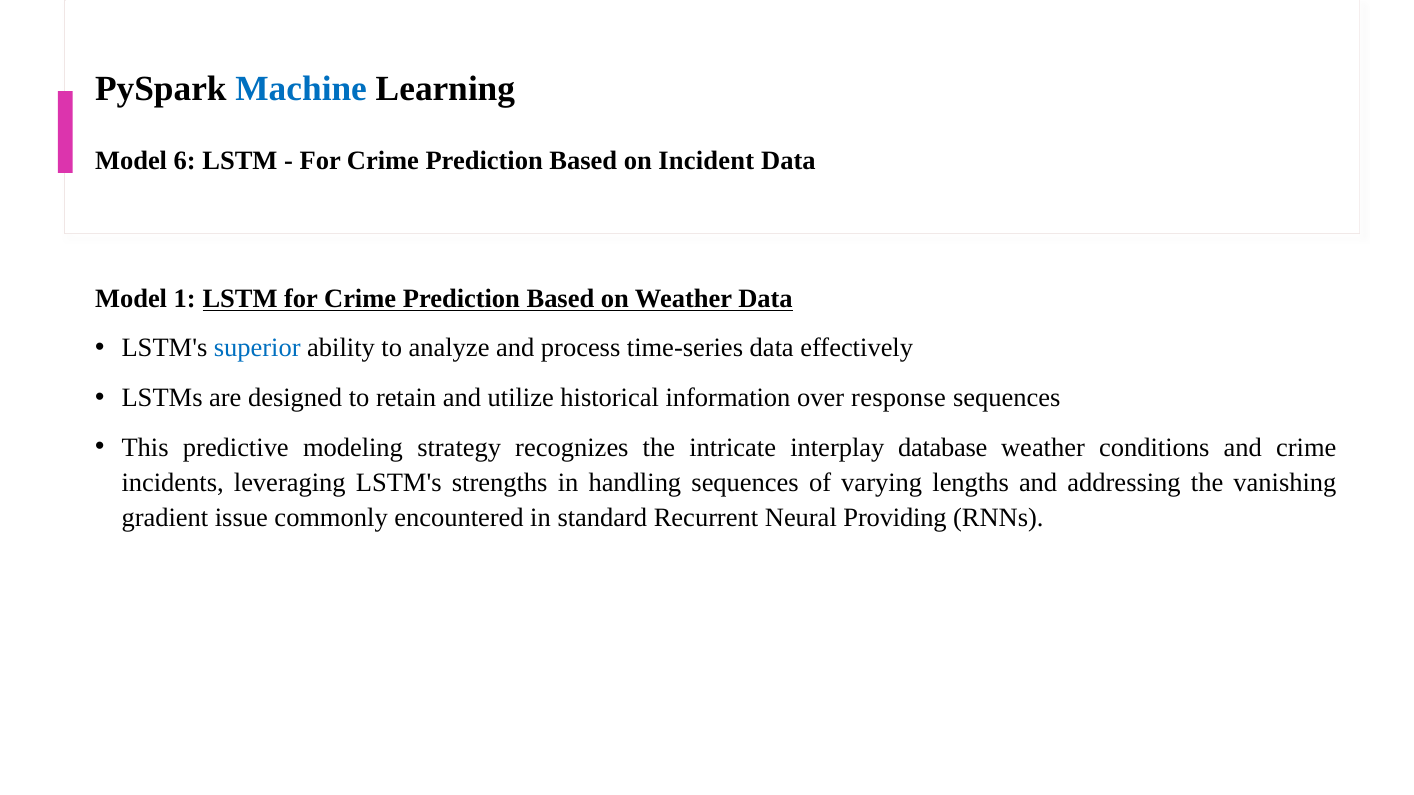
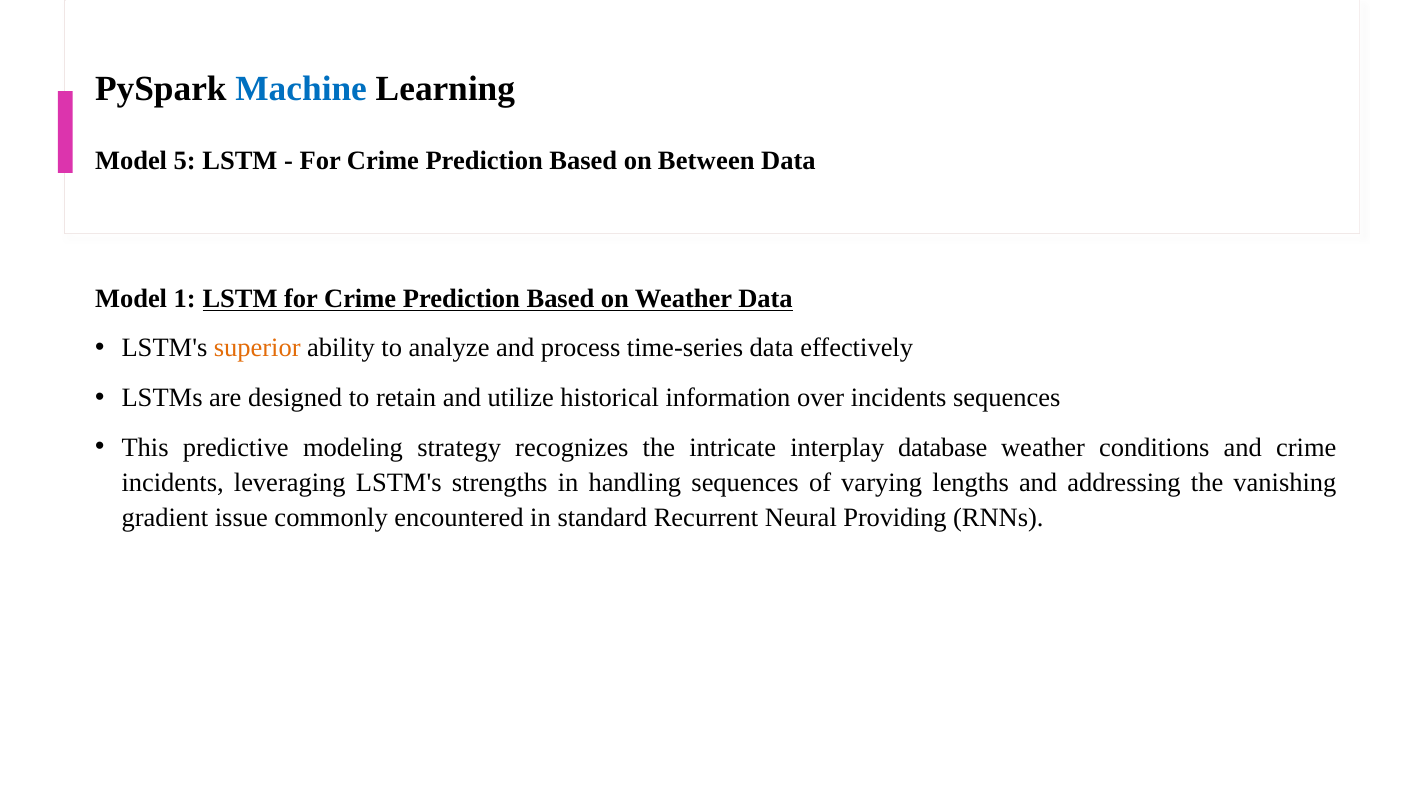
6: 6 -> 5 (185, 161)
Incident: Incident -> Between (706, 161)
superior colour: blue -> orange (257, 348)
over response: response -> incidents (899, 398)
